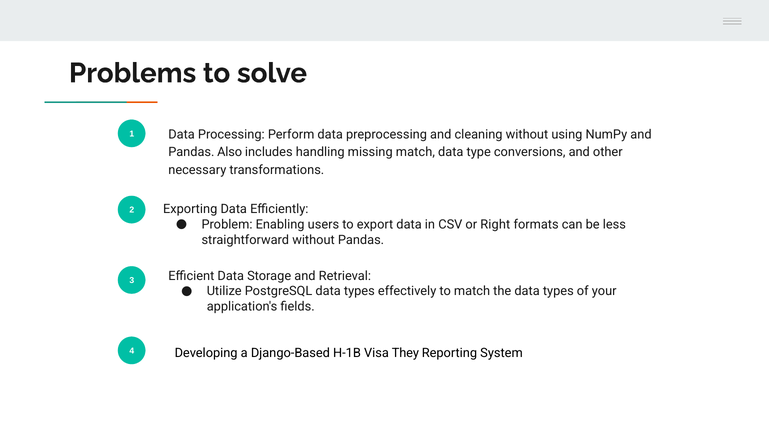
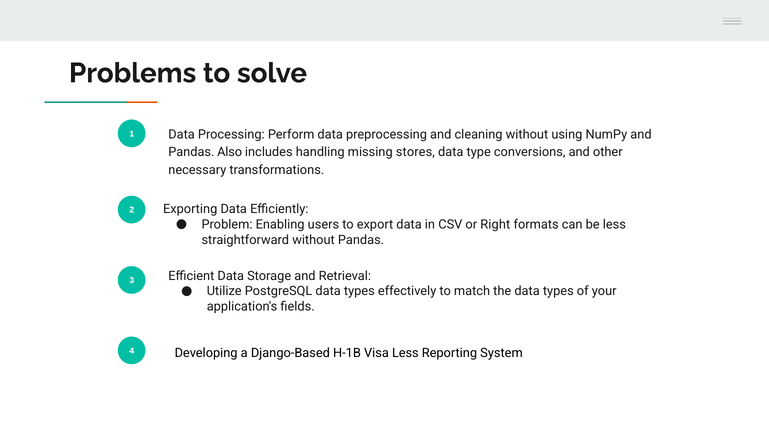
missing match: match -> stores (415, 152)
Visa They: They -> Less (405, 352)
